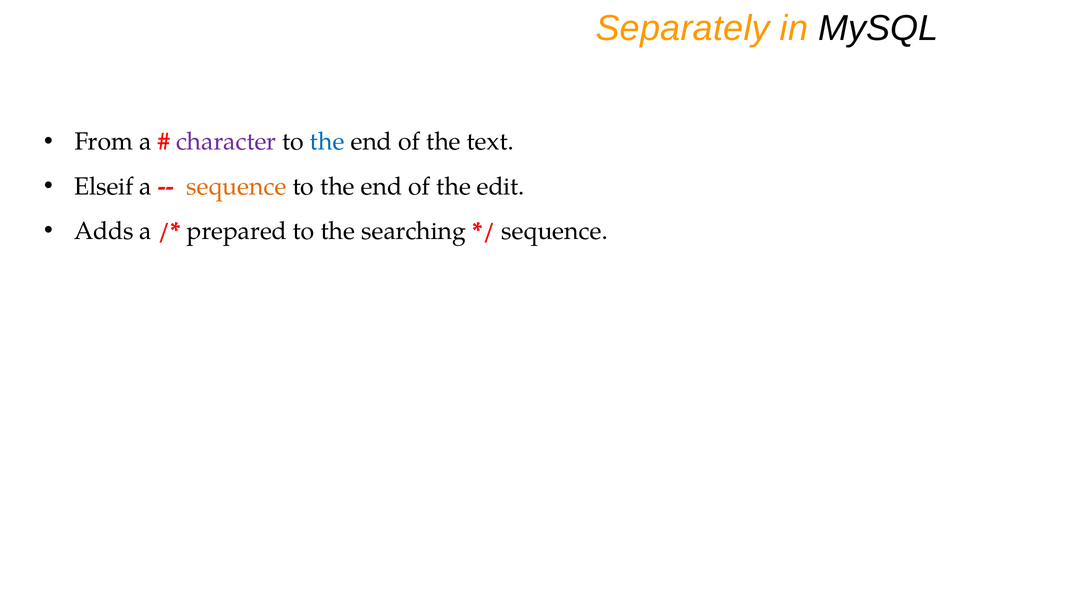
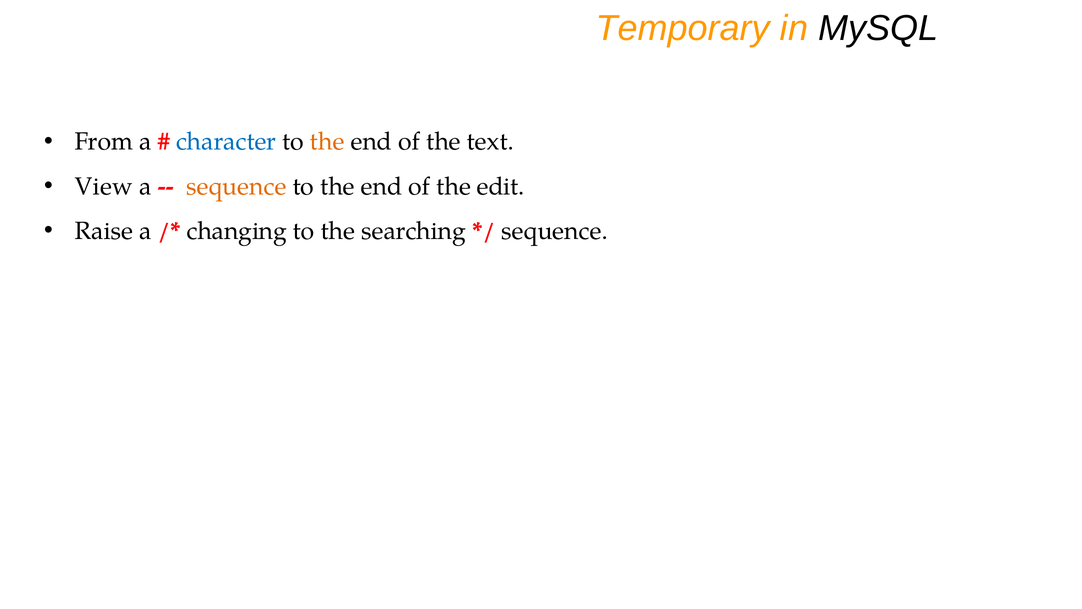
Separately: Separately -> Temporary (683, 28)
character colour: purple -> blue (226, 142)
the colour: blue -> orange (327, 142)
Elseif: Elseif -> View (104, 186)
Adds: Adds -> Raise (104, 231)
prepared: prepared -> changing (237, 231)
